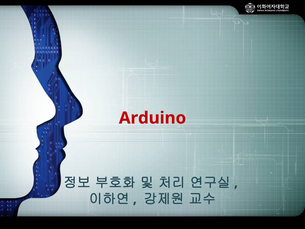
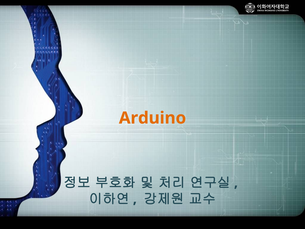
Arduino colour: red -> orange (153, 118)
